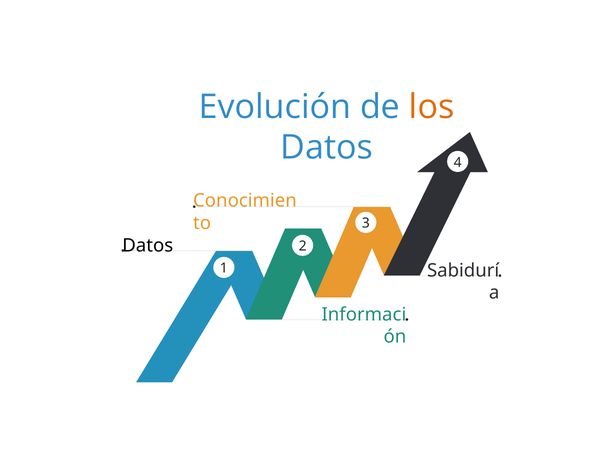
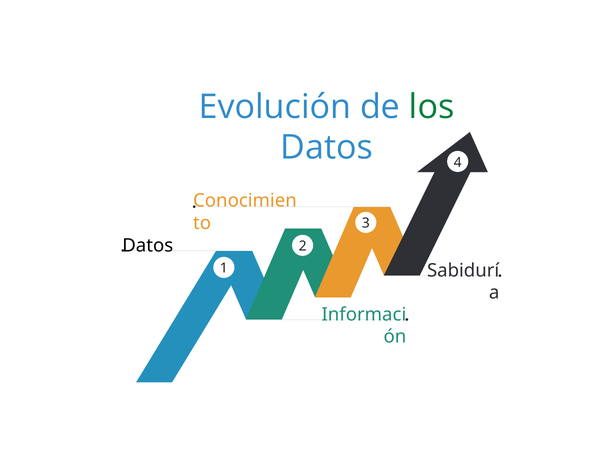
los colour: orange -> green (432, 107)
